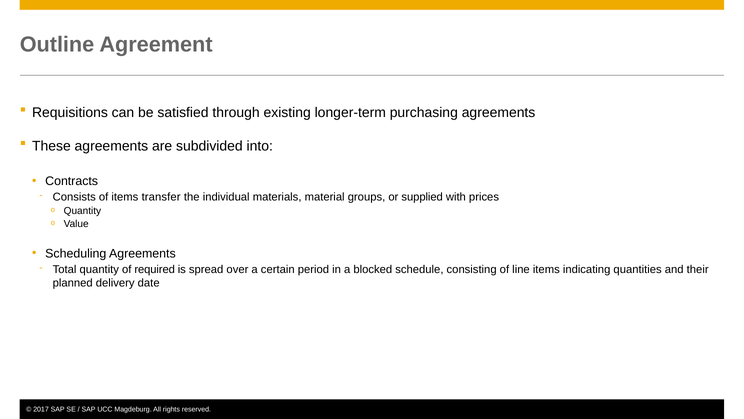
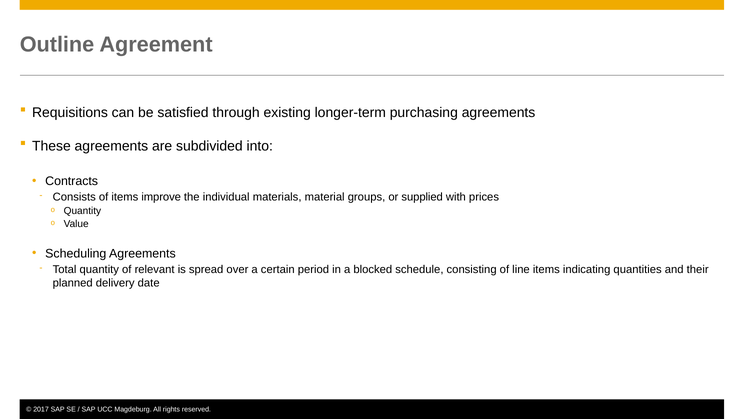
transfer: transfer -> improve (161, 197)
required: required -> relevant (155, 269)
